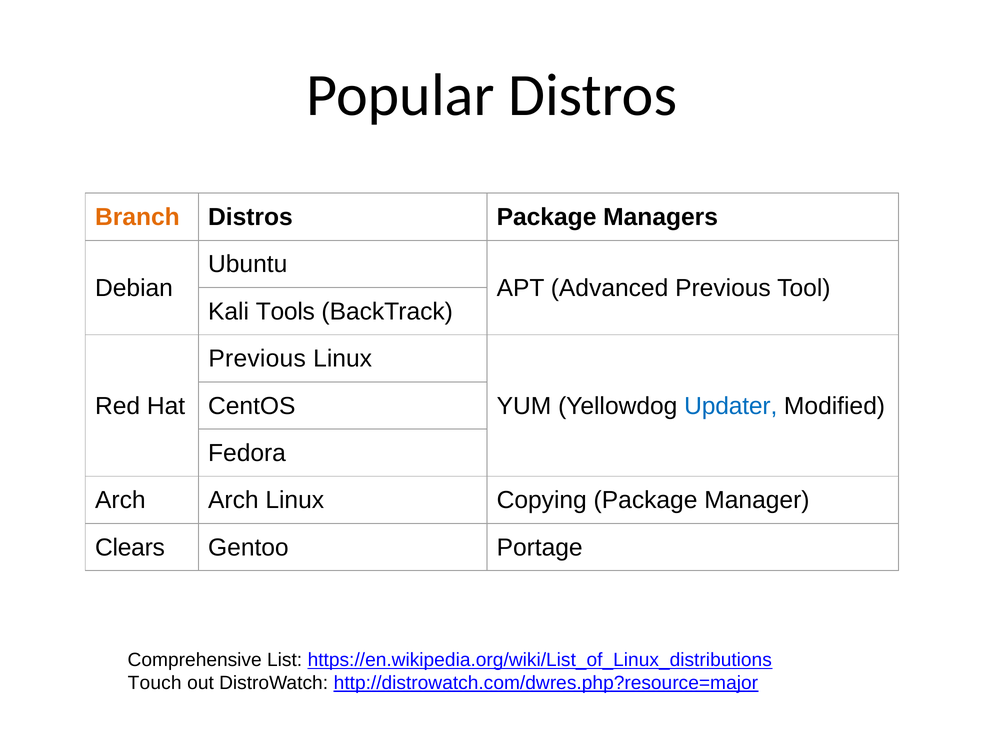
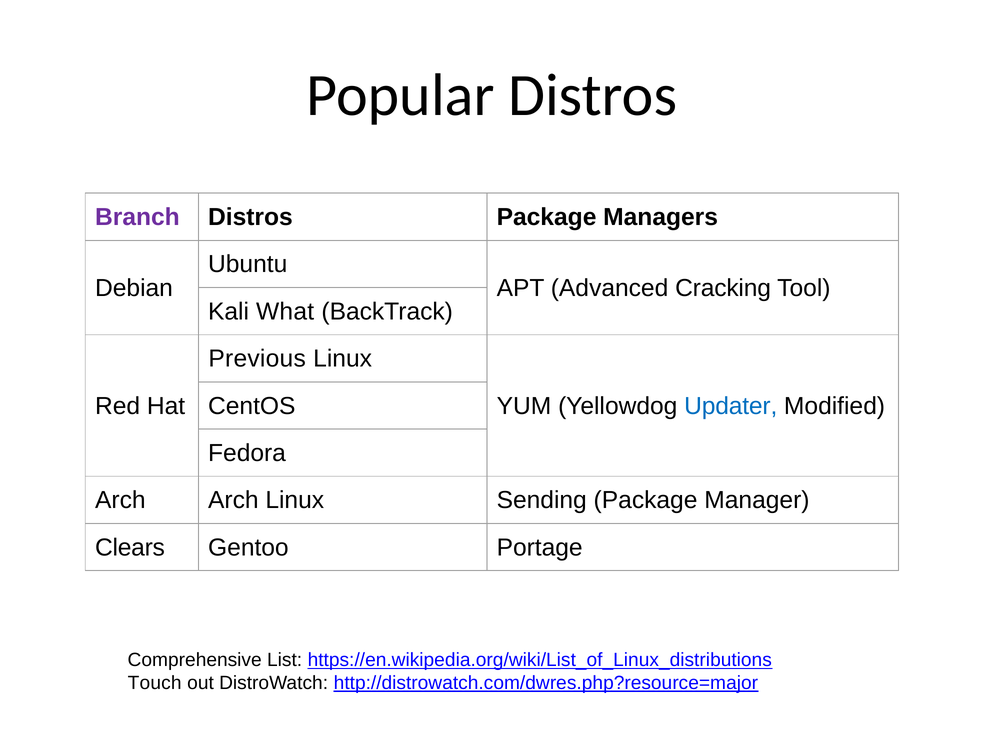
Branch colour: orange -> purple (137, 217)
Advanced Previous: Previous -> Cracking (723, 288)
Tools: Tools -> What (285, 312)
Copying: Copying -> Sending (542, 500)
